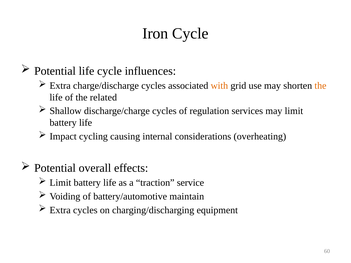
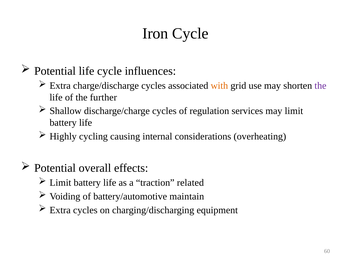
the colour: orange -> purple (320, 86)
related: related -> further (103, 97)
Impact: Impact -> Highly (63, 136)
service: service -> related (190, 183)
